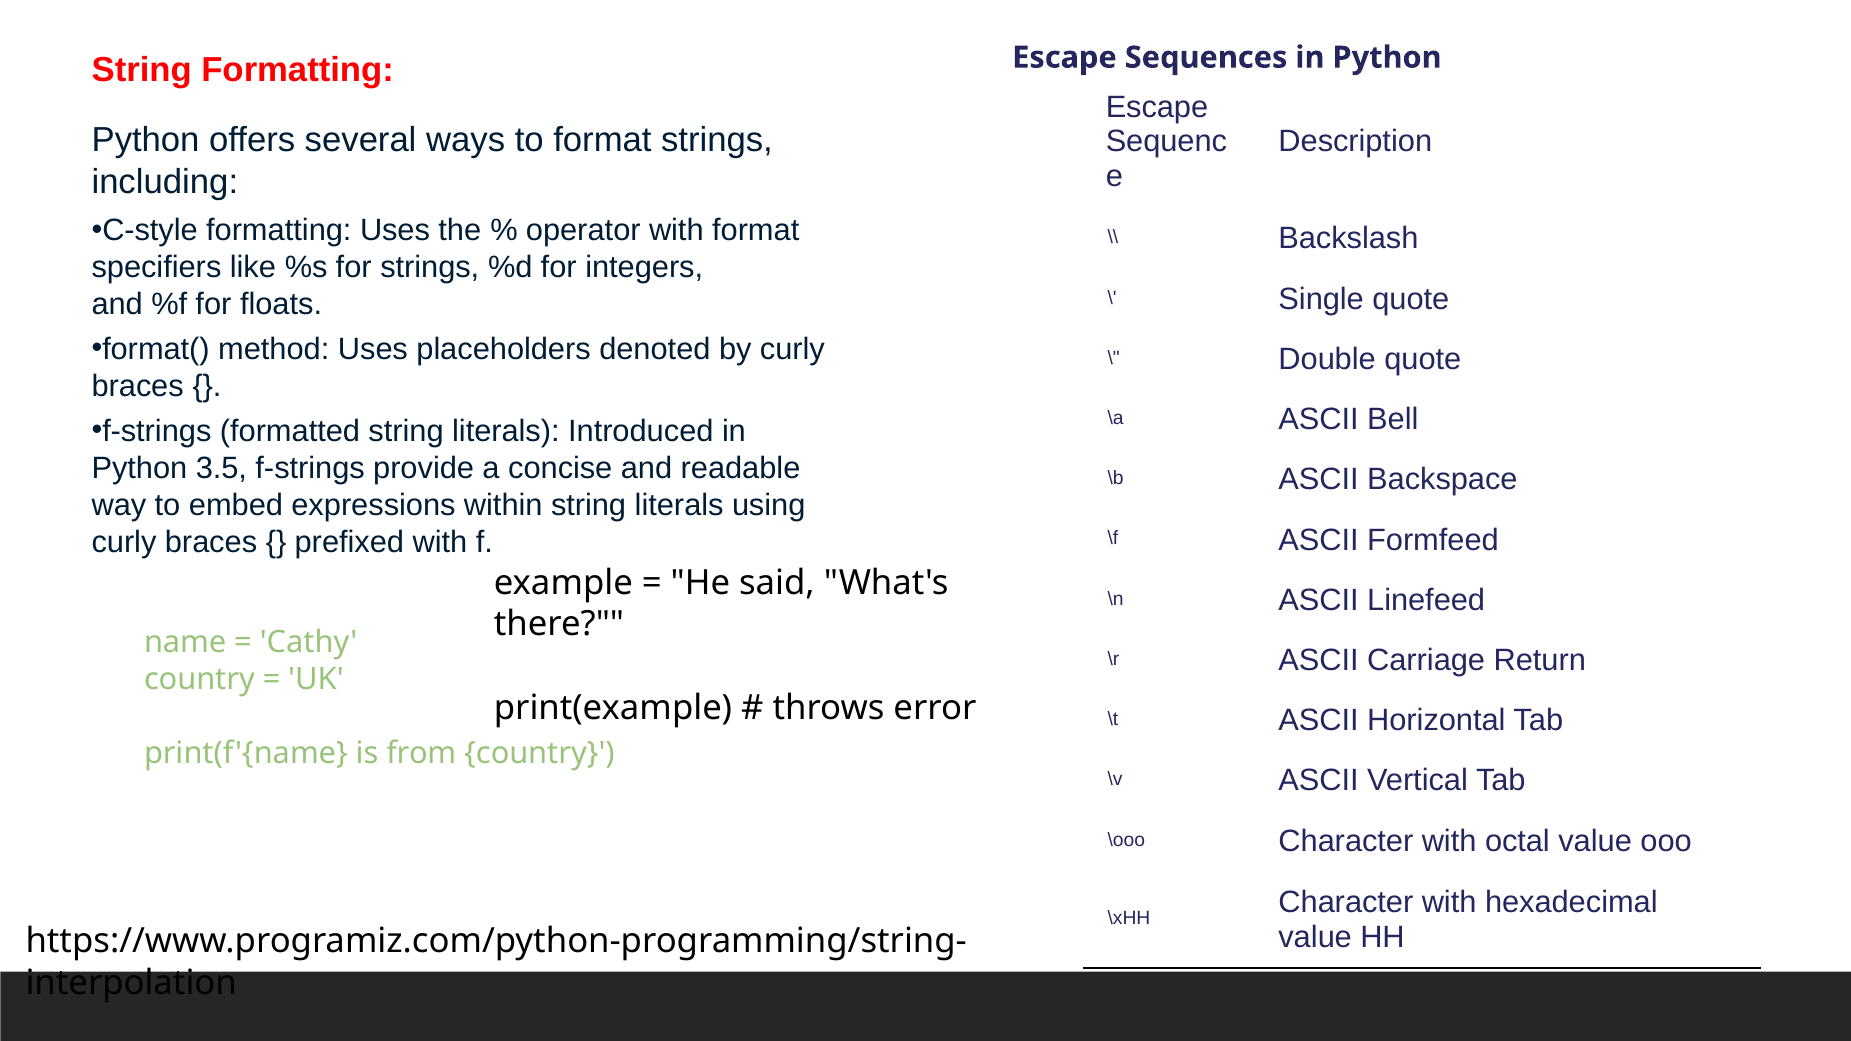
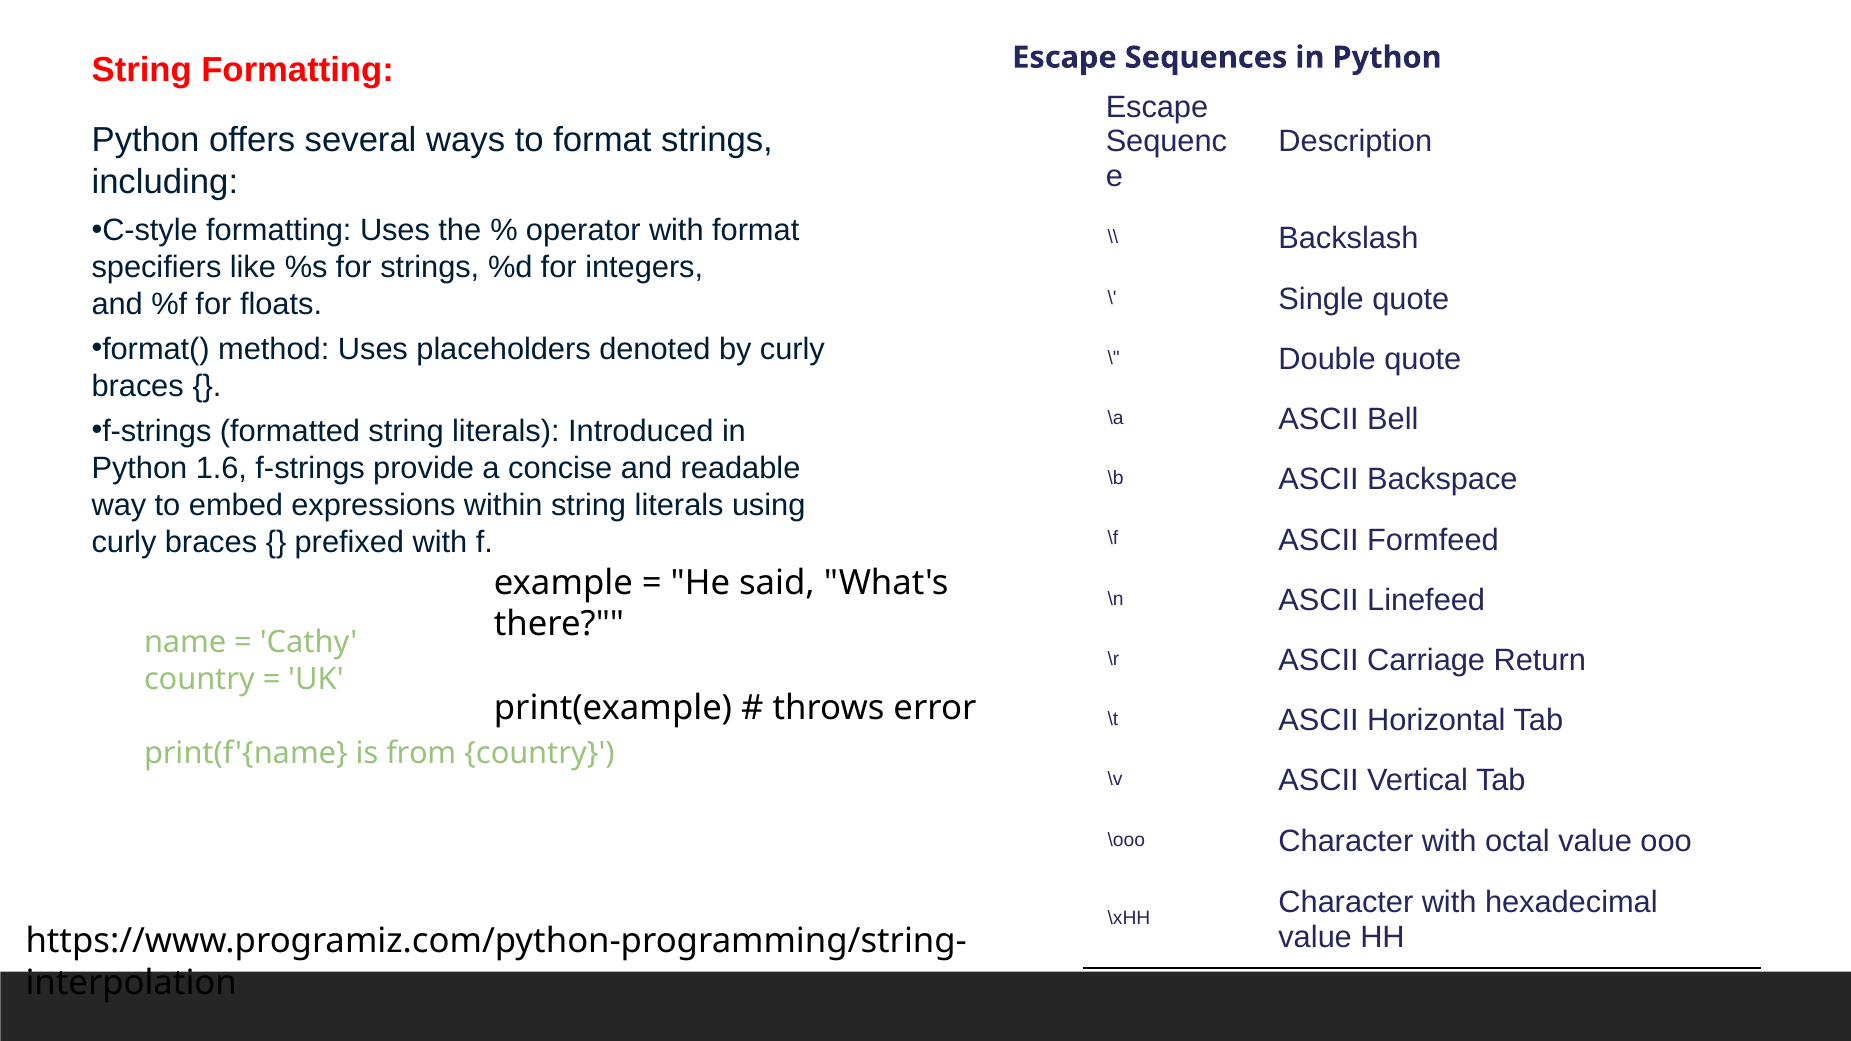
3.5: 3.5 -> 1.6 (221, 468)
